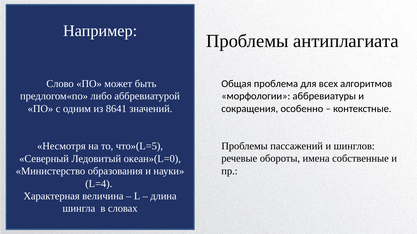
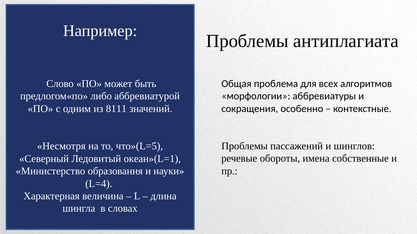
8641: 8641 -> 8111 (116, 109)
океан»(L=0: океан»(L=0 -> океан»(L=1 (152, 159)
